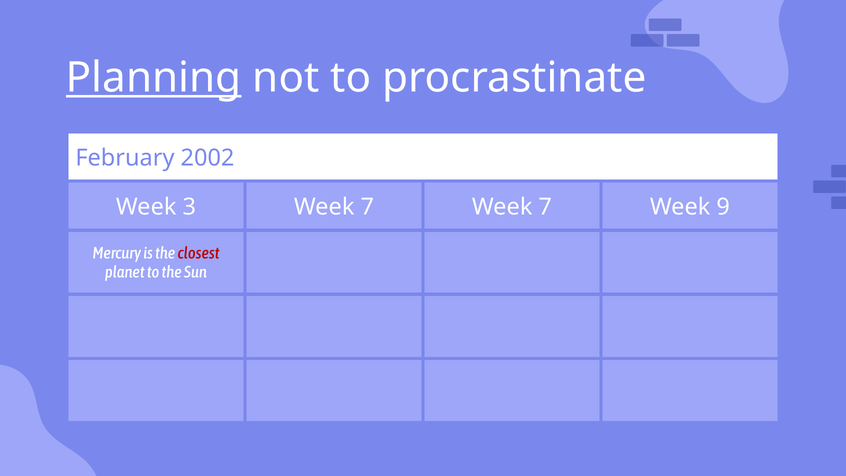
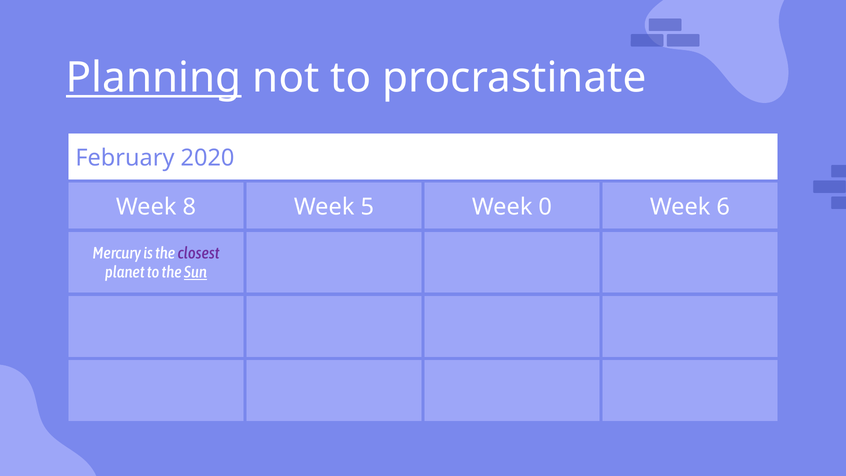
2002: 2002 -> 2020 (208, 158)
3: 3 -> 8 (189, 207)
7: 7 -> 5 (367, 207)
7: 7 -> 0 (545, 207)
9: 9 -> 6 (723, 207)
closest colour: red -> purple (199, 253)
Sun underline: none -> present (195, 272)
